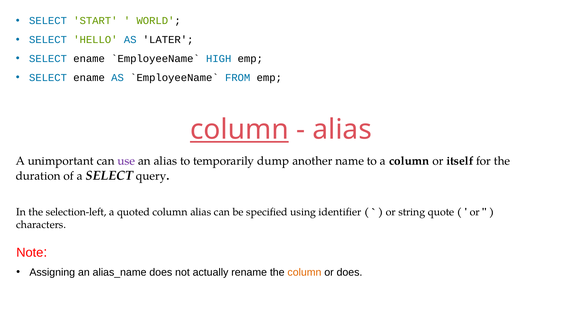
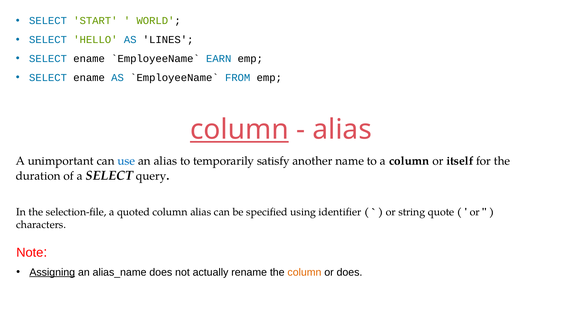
LATER: LATER -> LINES (168, 40)
HIGH: HIGH -> EARN (219, 59)
use colour: purple -> blue (126, 161)
dump: dump -> satisfy (273, 161)
selection-left: selection-left -> selection-file (76, 212)
Assigning underline: none -> present (52, 272)
